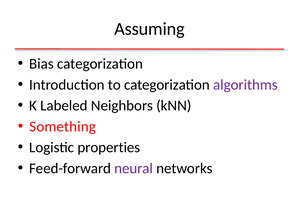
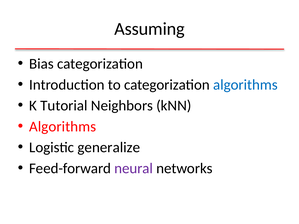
algorithms colour: purple -> blue (245, 85)
Labeled: Labeled -> Tutorial (64, 106)
Something: Something -> Algorithms (63, 127)
properties: properties -> generalize (109, 148)
